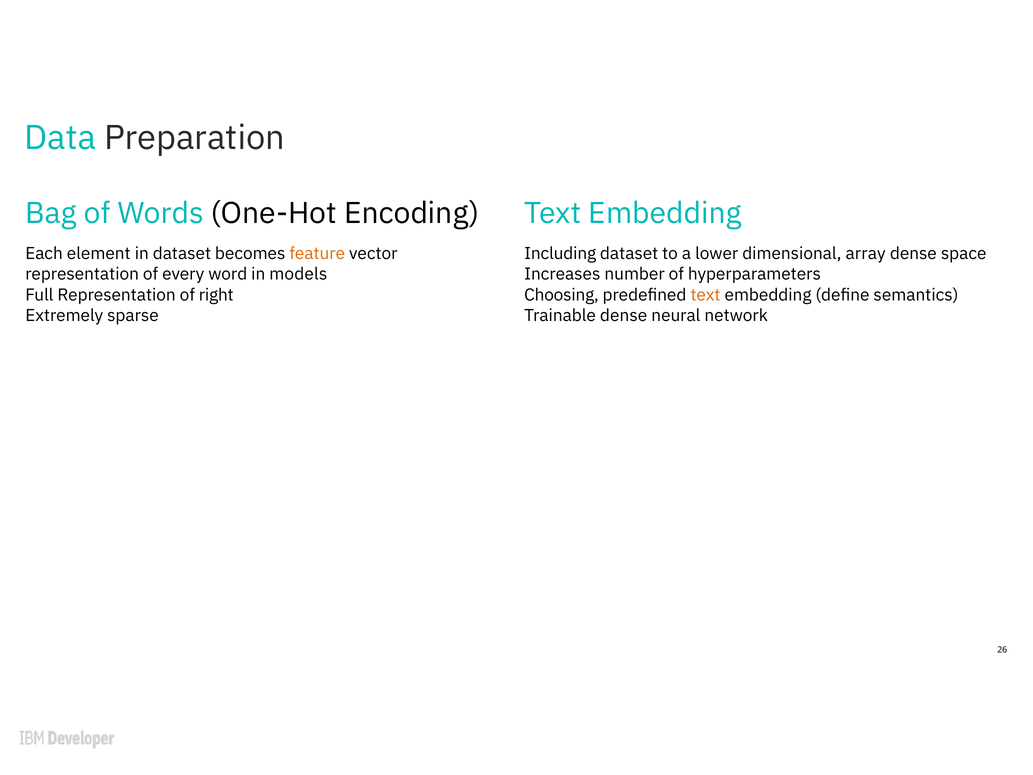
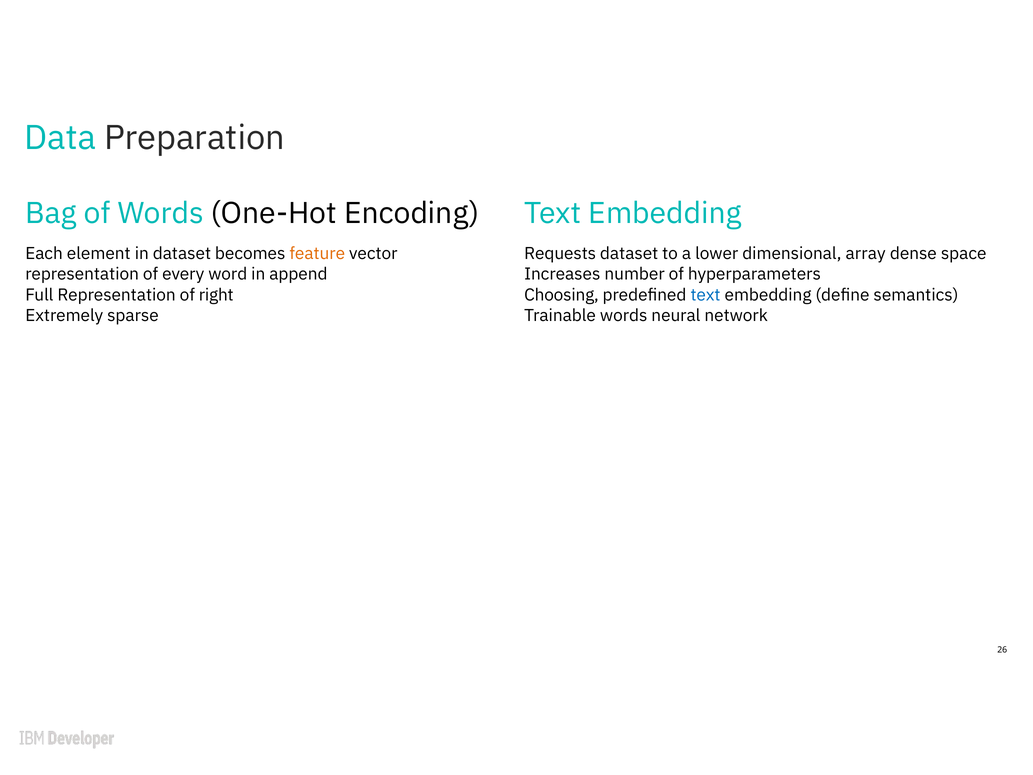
Including: Including -> Requests (560, 254)
models: models -> append (298, 274)
text colour: orange -> blue (706, 295)
Trainable dense: dense -> words (624, 316)
